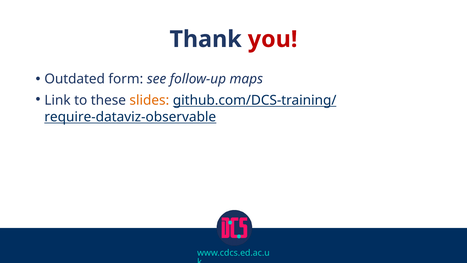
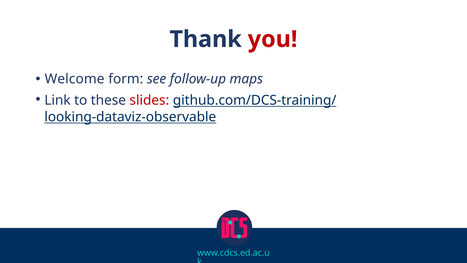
Outdated: Outdated -> Welcome (75, 79)
slides colour: orange -> red (149, 100)
require-dataviz-observable: require-dataviz-observable -> looking-dataviz-observable (130, 117)
